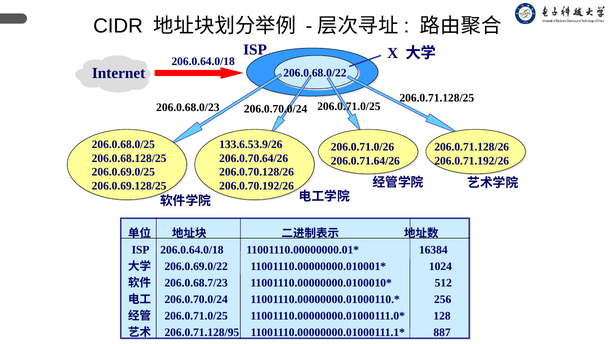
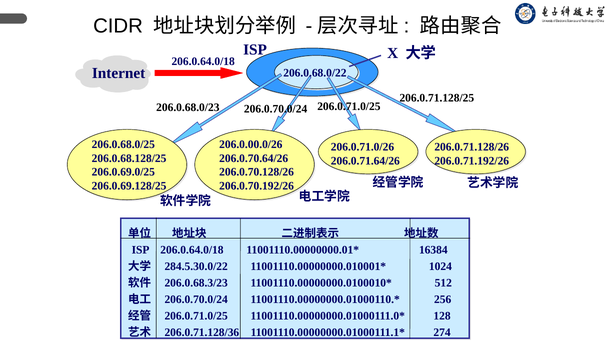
133.6.53.9/26: 133.6.53.9/26 -> 206.0.00.0/26 (251, 144)
206.0.69.0/22: 206.0.69.0/22 -> 284.5.30.0/22 (196, 266)
206.0.68.7/23: 206.0.68.7/23 -> 206.0.68.3/23 (196, 283)
206.0.71.128/95: 206.0.71.128/95 -> 206.0.71.128/36 (202, 332)
887: 887 -> 274 (442, 332)
